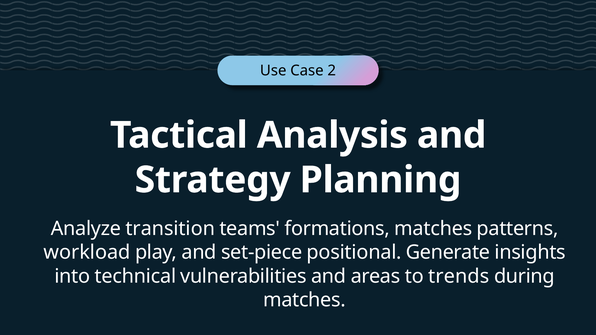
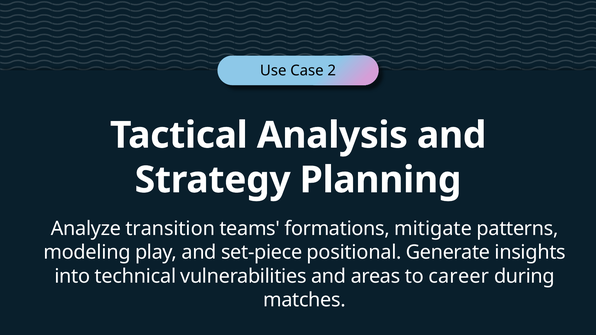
formations matches: matches -> mitigate (433, 229)
workload: workload -> modeling (87, 253)
trends: trends -> career (459, 276)
